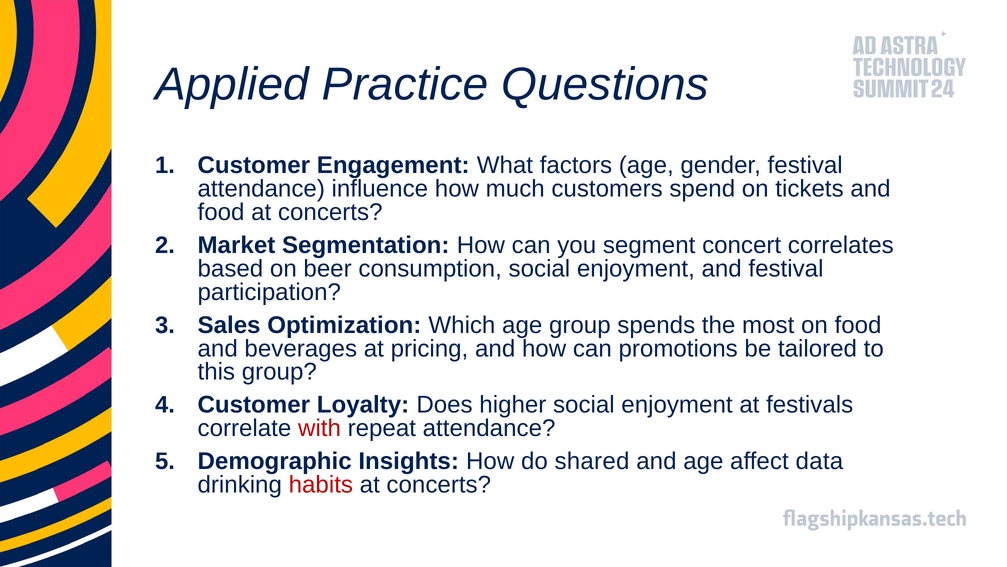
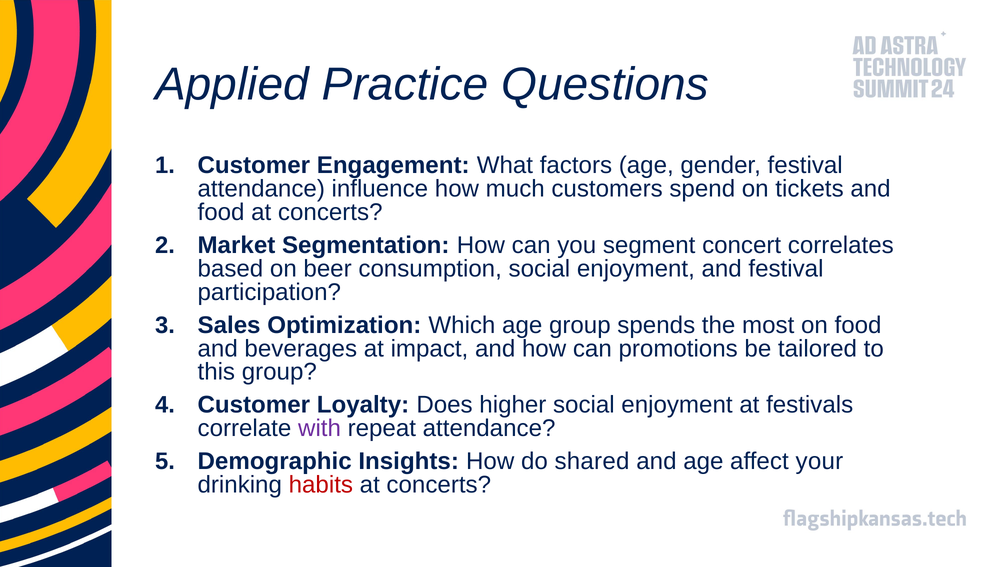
pricing: pricing -> impact (429, 348)
with colour: red -> purple (320, 428)
data: data -> your (819, 461)
